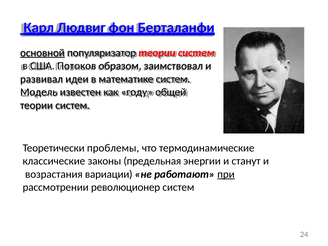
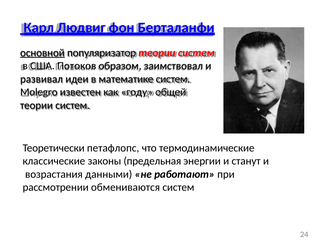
Модель: Модель -> Molegro (39, 92)
проблемы: проблемы -> петафлопс (113, 148)
вариации: вариации -> данными (109, 174)
при underline: present -> none (226, 174)
революционер: революционер -> обмениваются (126, 187)
